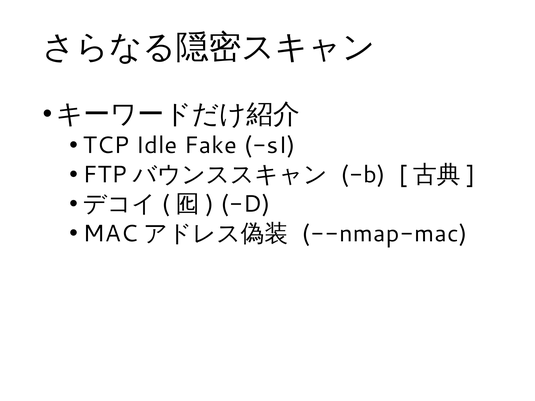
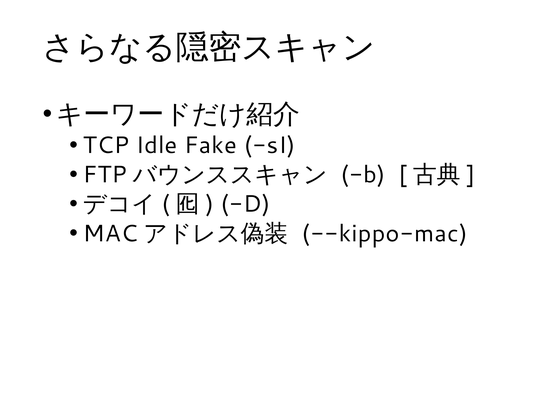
--nmap-mac: --nmap-mac -> --kippo-mac (385, 234)
